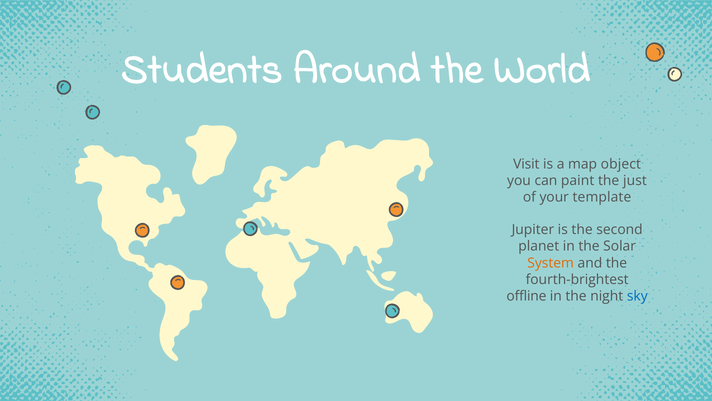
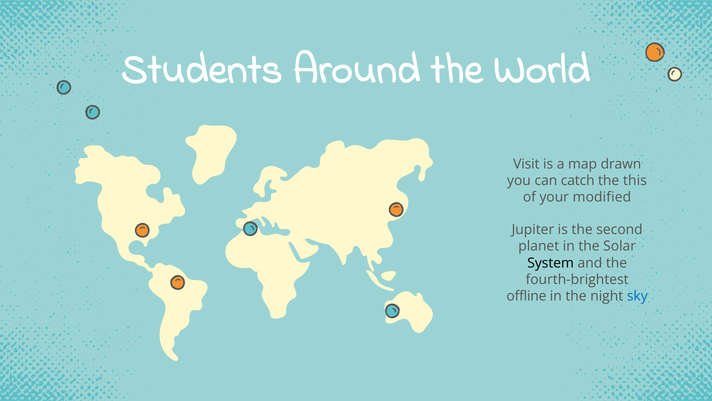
object: object -> drawn (621, 164)
paint: paint -> catch (578, 180)
just: just -> this (635, 180)
template: template -> modified (602, 197)
System colour: orange -> black (551, 263)
